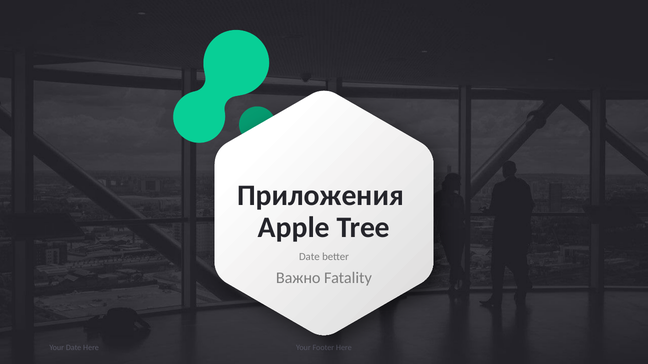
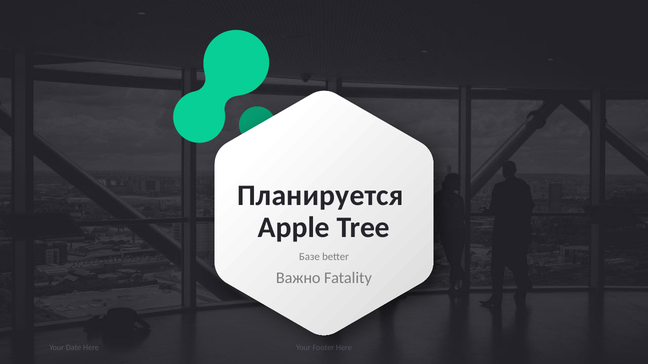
Приложения: Приложения -> Планируется (320, 196)
Date: Date -> Базе (309, 257)
